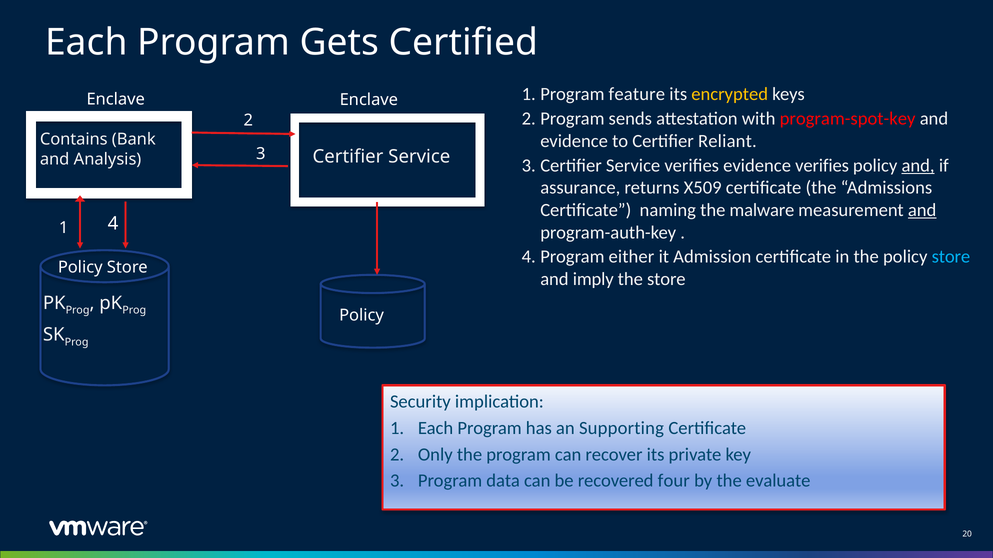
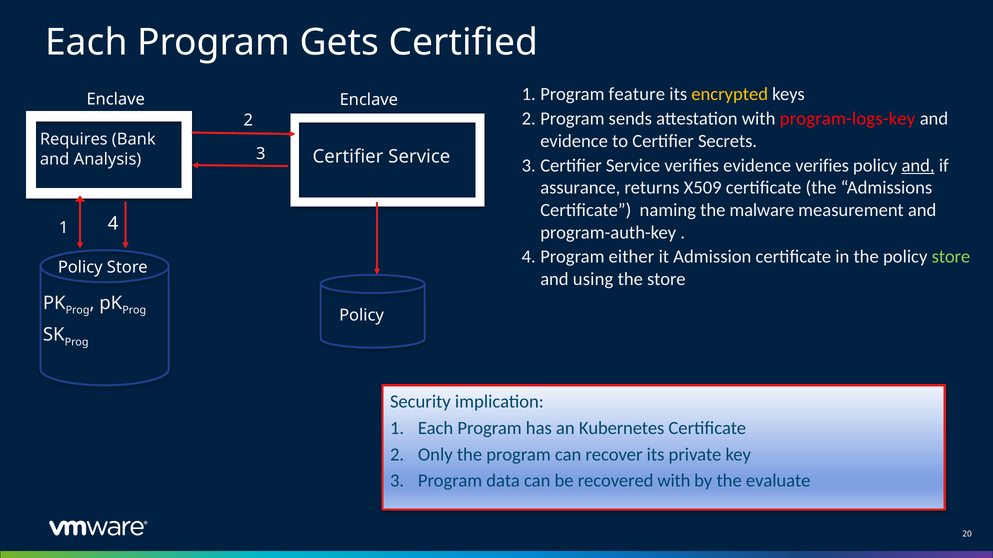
program-spot-key: program-spot-key -> program-logs-key (847, 119)
Reliant: Reliant -> Secrets (728, 141)
Contains: Contains -> Requires (74, 139)
and underline: present -> none (922, 210)
store colour: light blue -> light green (951, 257)
imply: imply -> using (593, 280)
Supporting: Supporting -> Kubernetes (622, 428)
recovered four: four -> with (674, 481)
